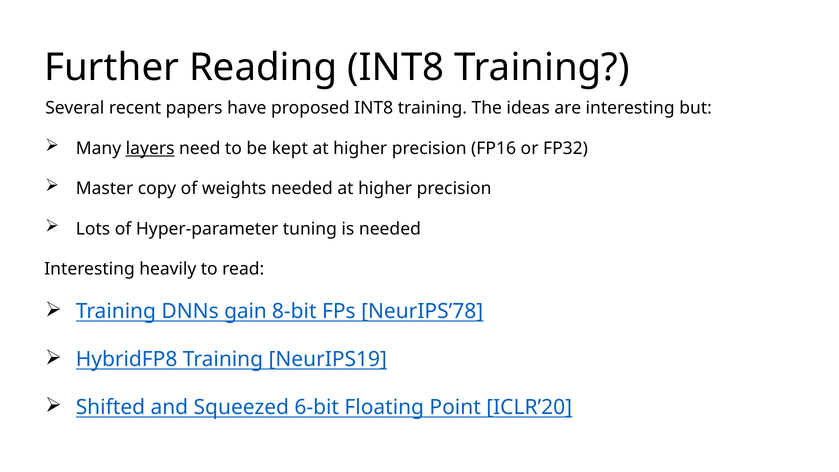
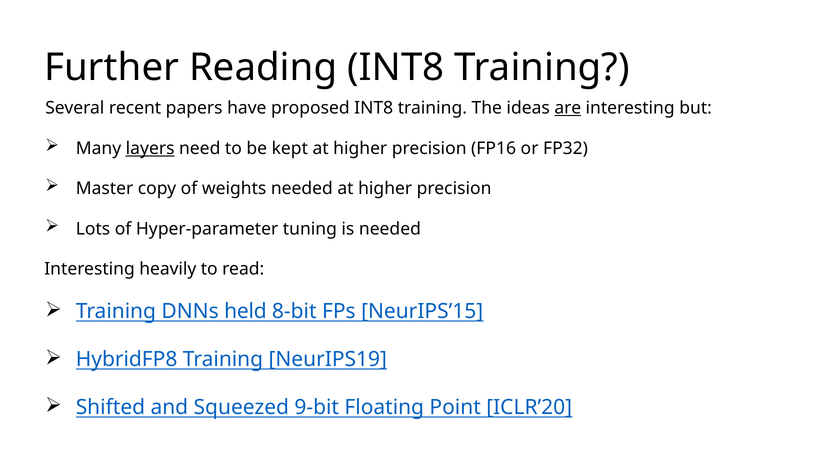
are underline: none -> present (568, 108)
gain: gain -> held (245, 311)
NeurIPS’78: NeurIPS’78 -> NeurIPS’15 (422, 311)
6-bit: 6-bit -> 9-bit (317, 407)
